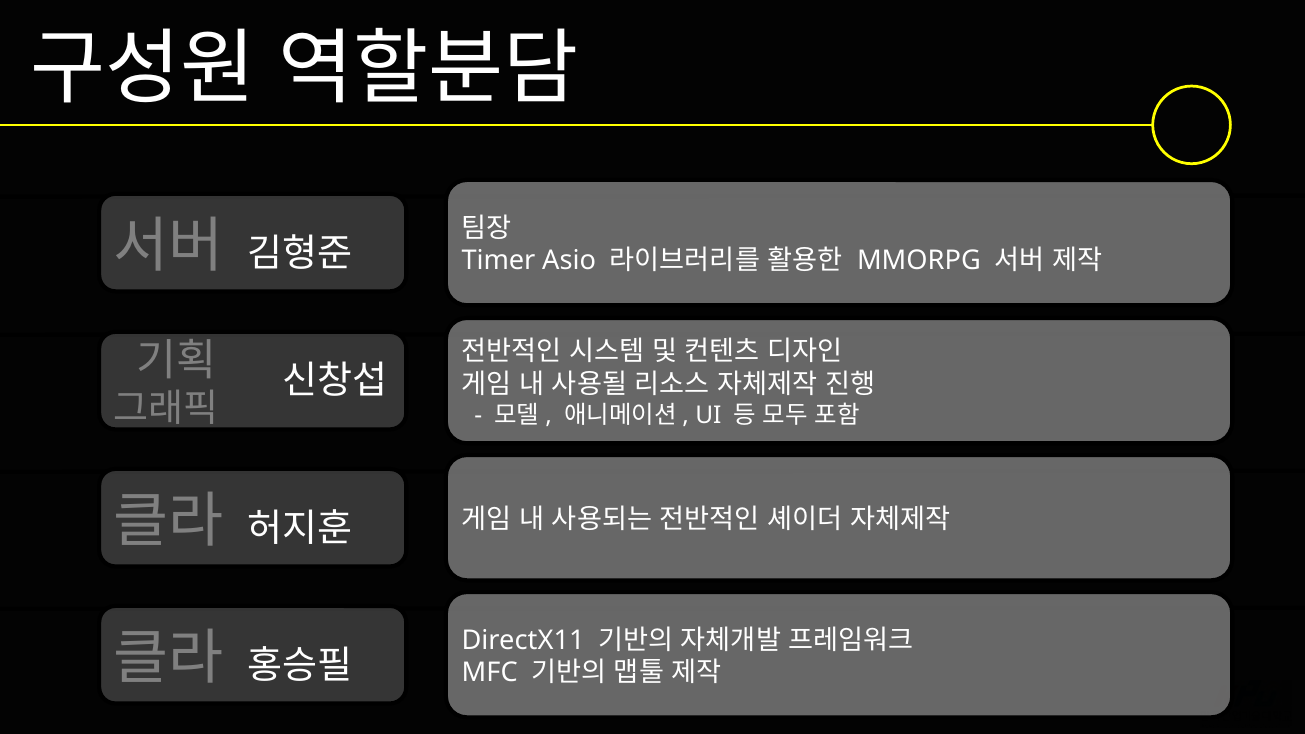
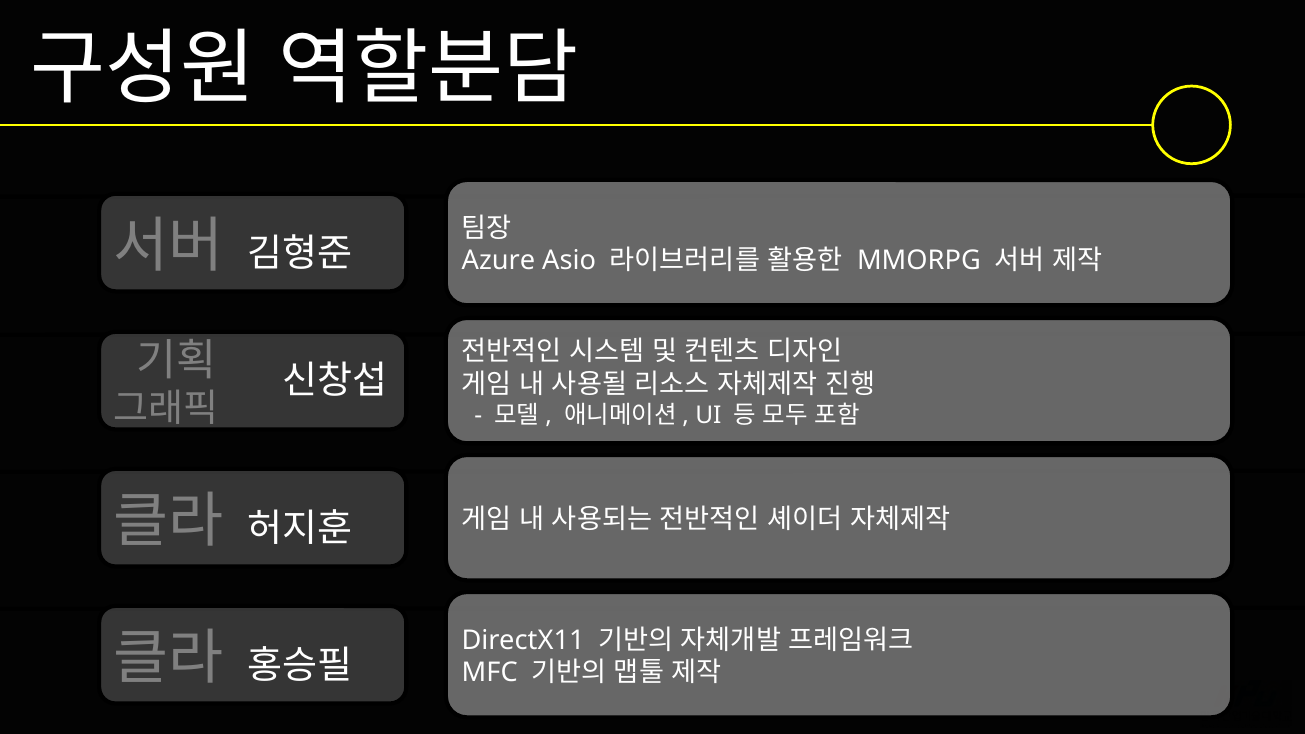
Timer: Timer -> Azure (498, 261)
